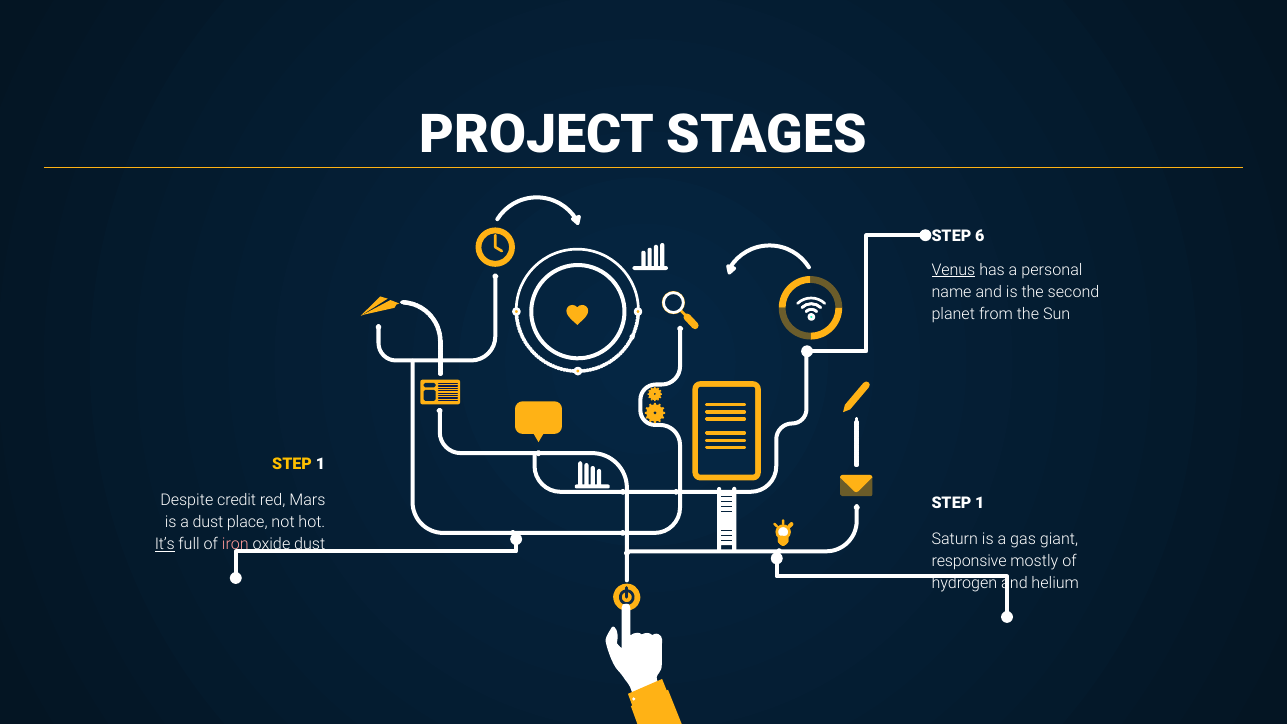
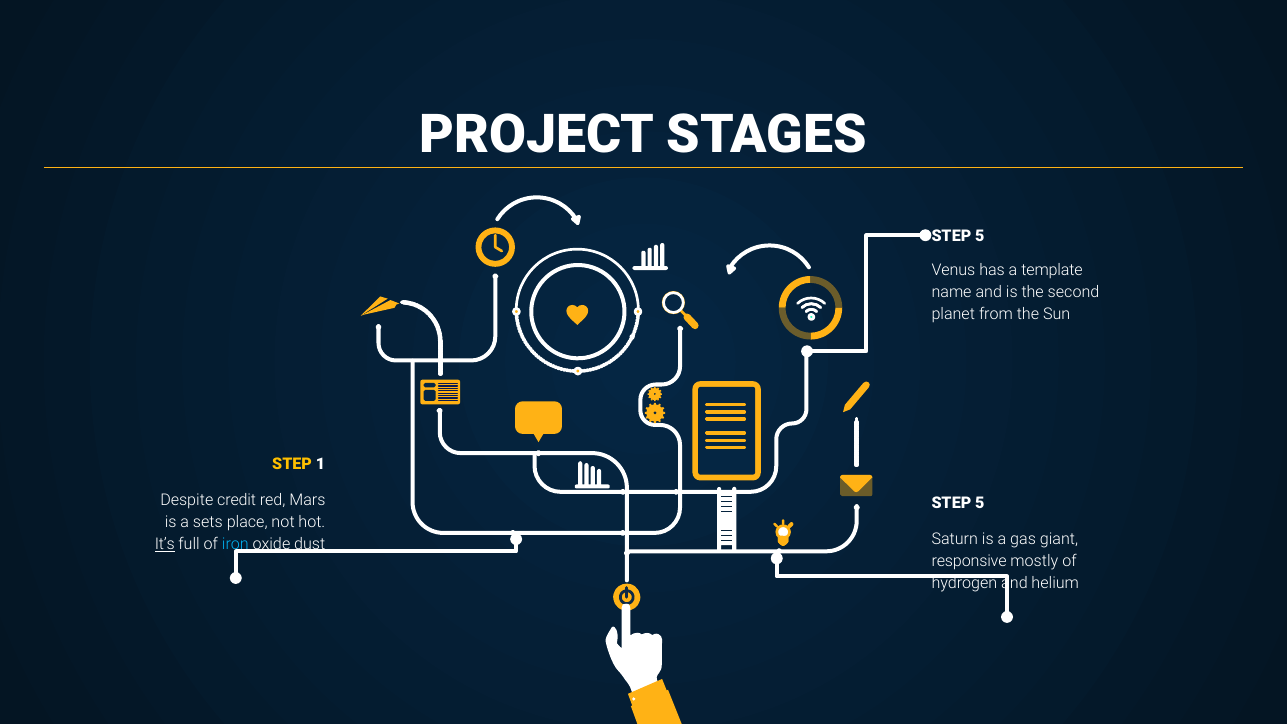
6: 6 -> 5 (980, 236)
Venus underline: present -> none (953, 270)
personal: personal -> template (1052, 270)
1: 1 -> 5 (980, 503)
a dust: dust -> sets (208, 522)
iron colour: pink -> light blue (235, 544)
